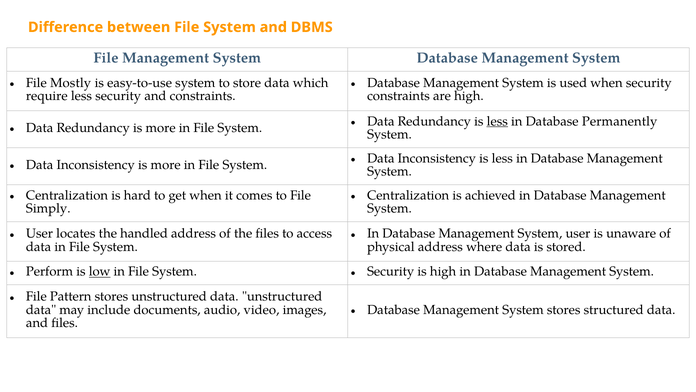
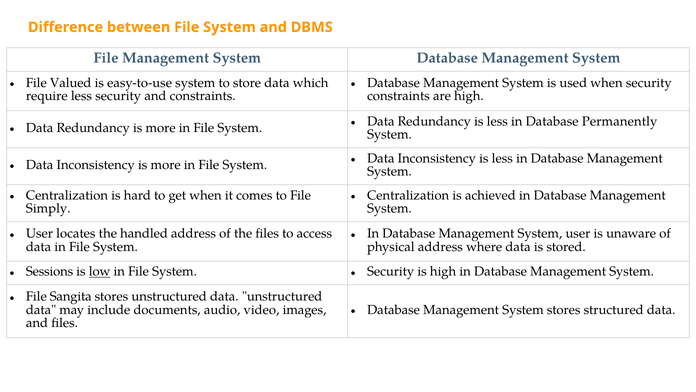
Mostly: Mostly -> Valued (71, 83)
less underline: present -> none (497, 121)
Perform: Perform -> Sessions (50, 271)
Pattern: Pattern -> Sangita (71, 296)
